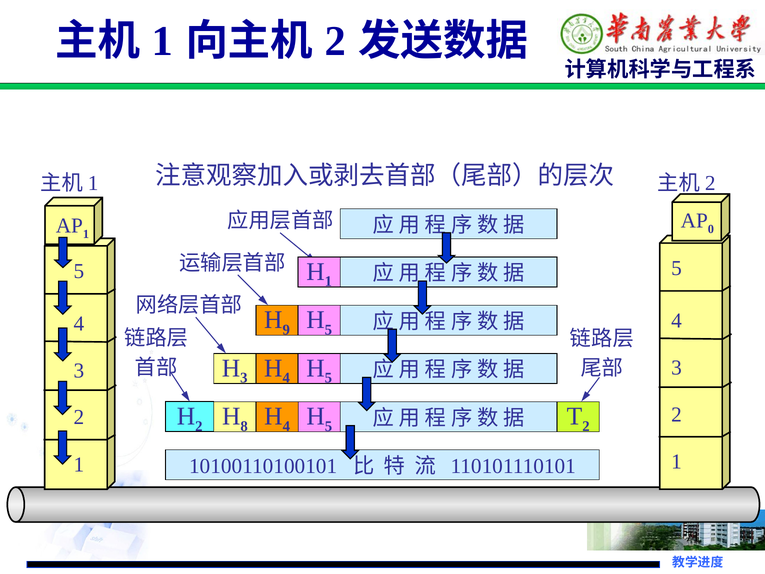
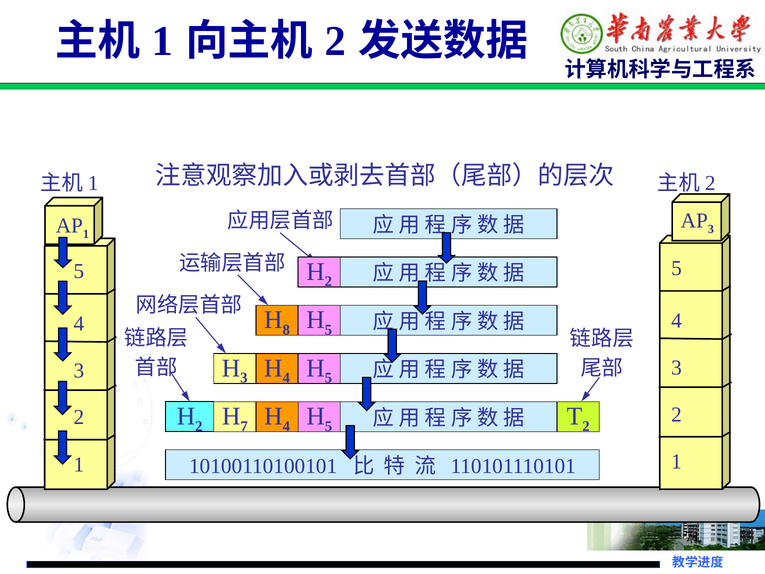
0: 0 -> 3 (711, 229)
1: 1 -> 2 (328, 281)
9: 9 -> 8 (286, 330)
8: 8 -> 7 (244, 426)
